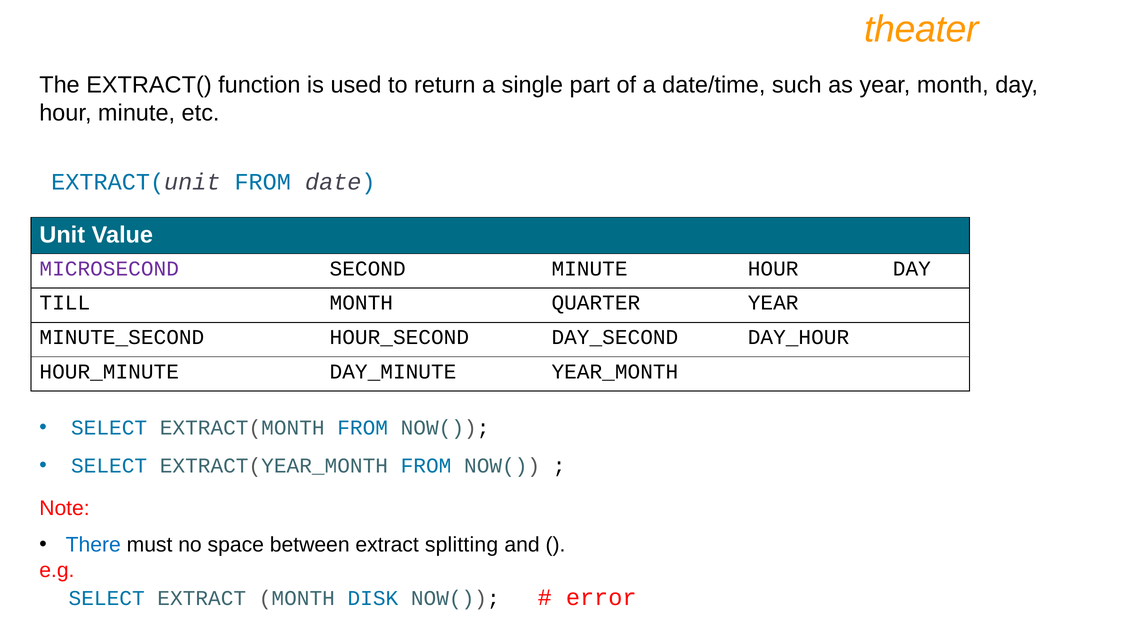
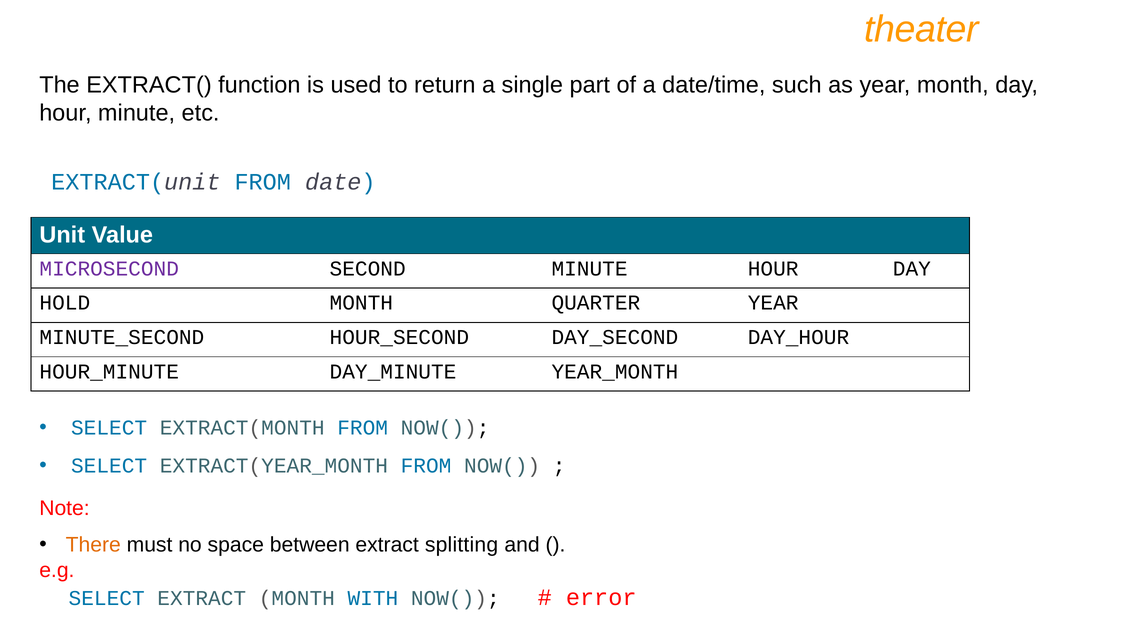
TILL: TILL -> HOLD (65, 303)
There colour: blue -> orange (93, 545)
DISK: DISK -> WITH (373, 598)
